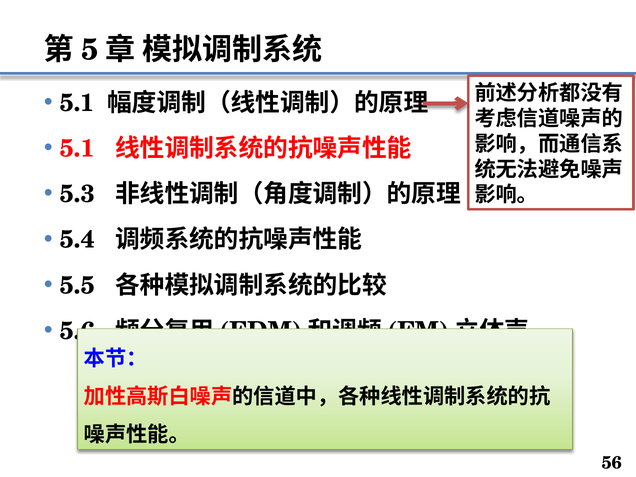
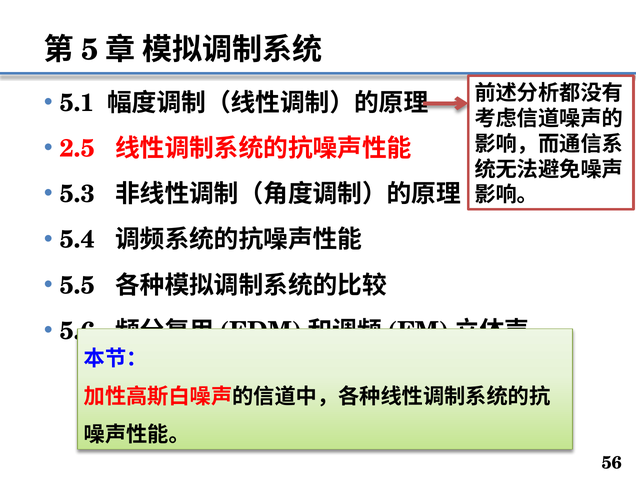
5.1: 5.1 -> 2.5 (77, 149)
